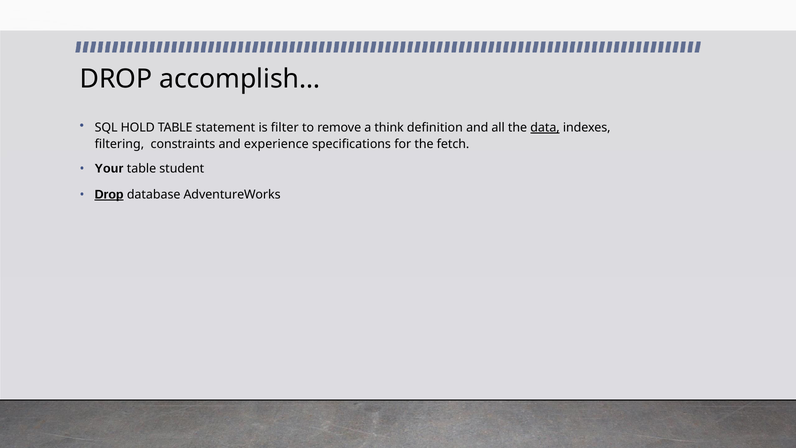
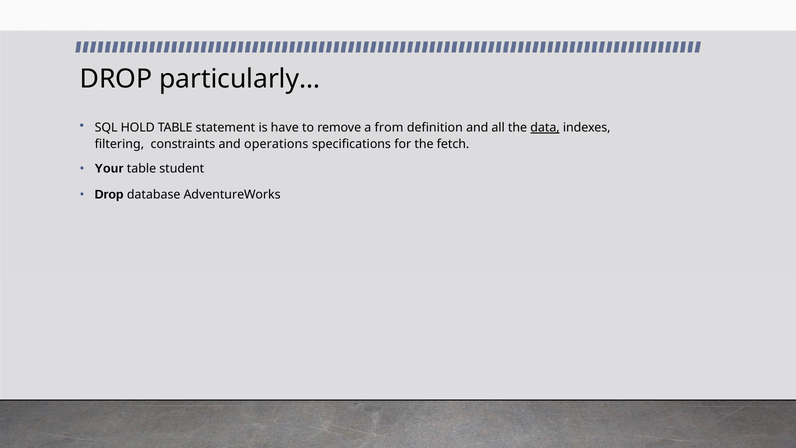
accomplish…: accomplish… -> particularly… (240, 79)
filter: filter -> have (285, 128)
think: think -> from (389, 128)
experience: experience -> operations (276, 144)
Drop underline: present -> none (109, 195)
